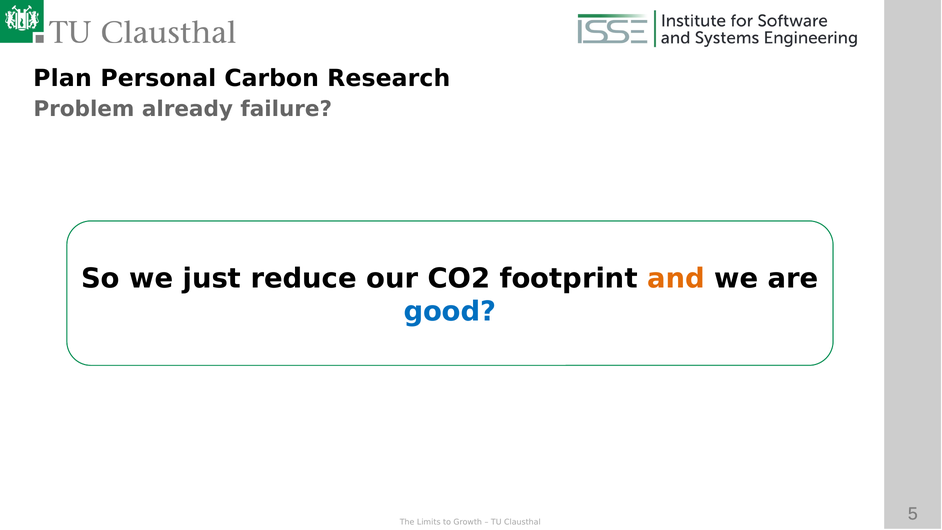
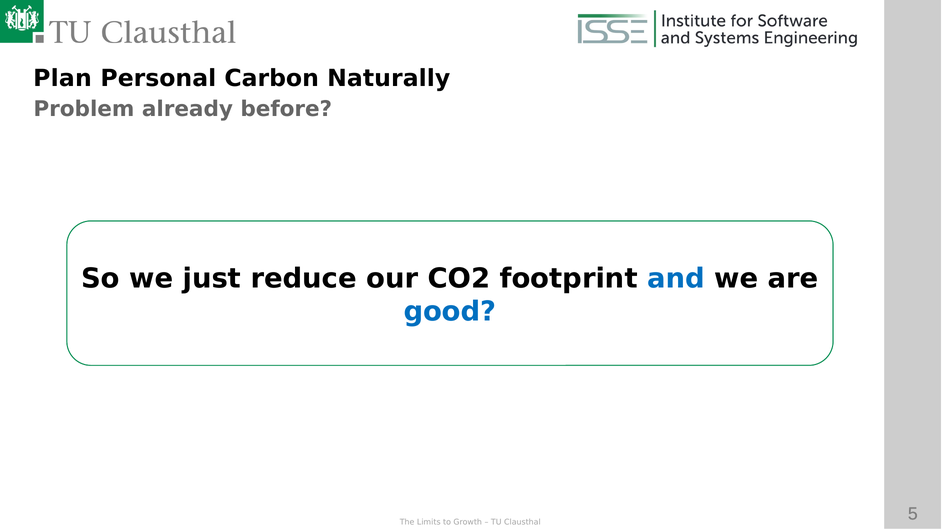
Research: Research -> Naturally (389, 78)
failure: failure -> before (286, 109)
and colour: orange -> blue (676, 278)
